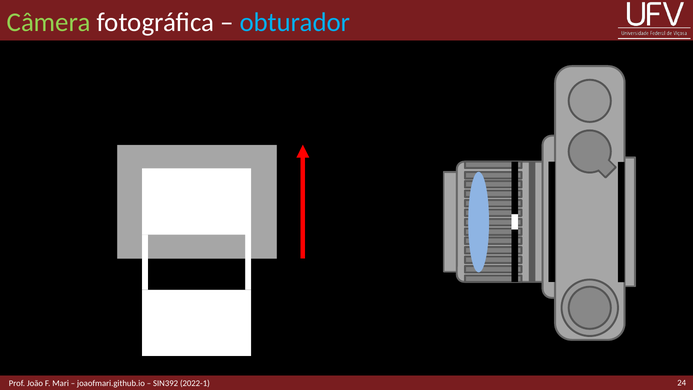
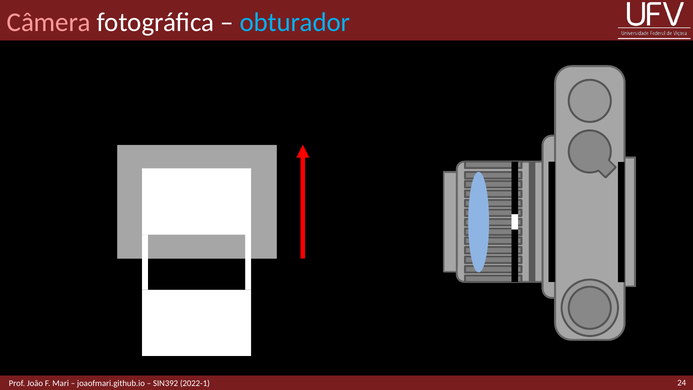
Câmera colour: light green -> pink (49, 22)
